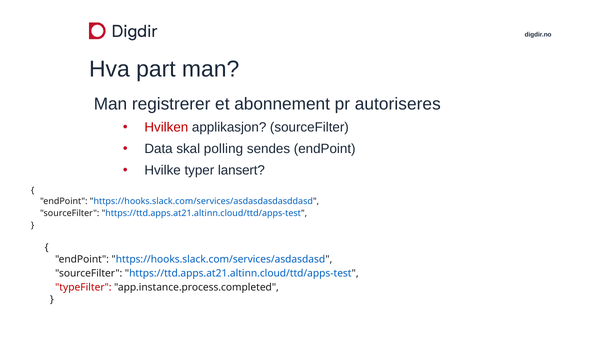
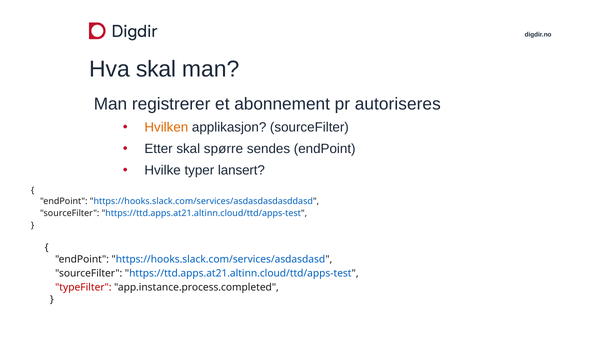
Hva part: part -> skal (156, 69)
Hvilken colour: red -> orange (166, 127)
Data: Data -> Etter (159, 149)
polling: polling -> spørre (223, 149)
